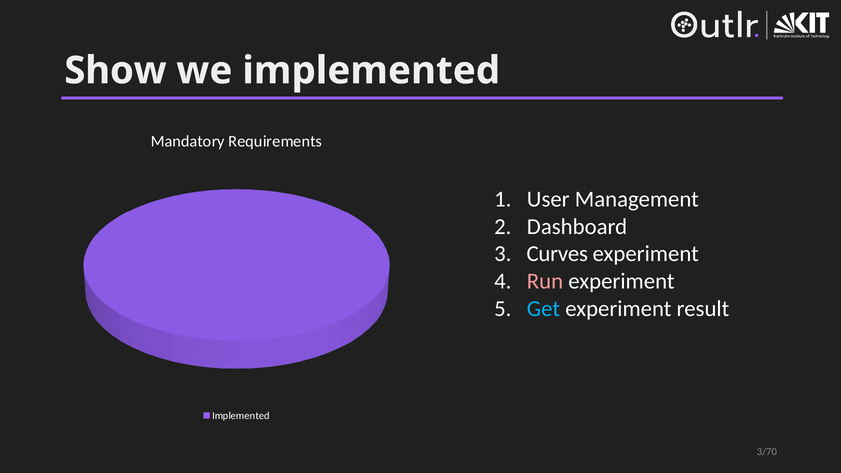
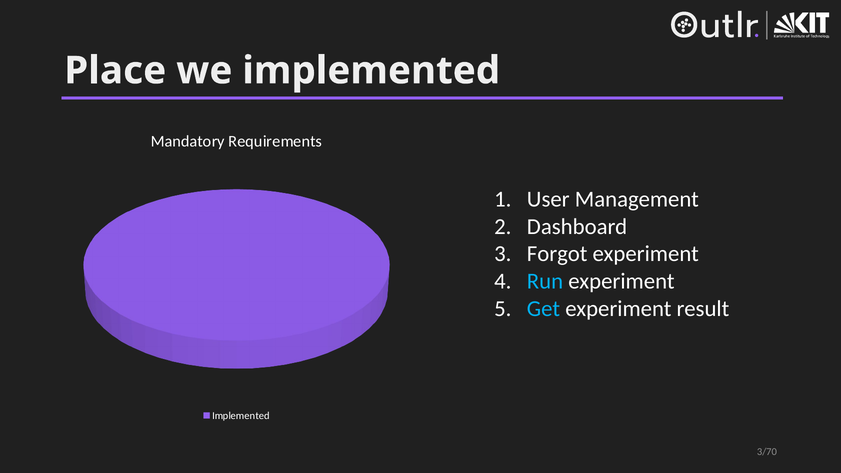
Show: Show -> Place (115, 71)
Curves: Curves -> Forgot (557, 254)
Run colour: pink -> light blue (545, 281)
